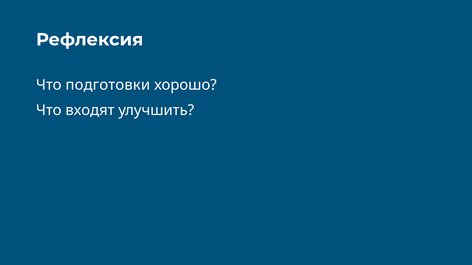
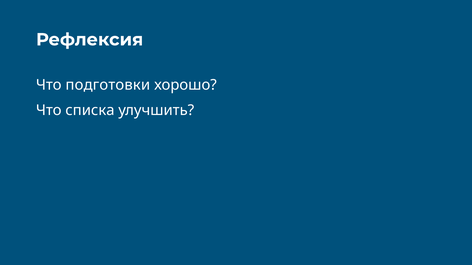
входят: входят -> списка (90, 111)
